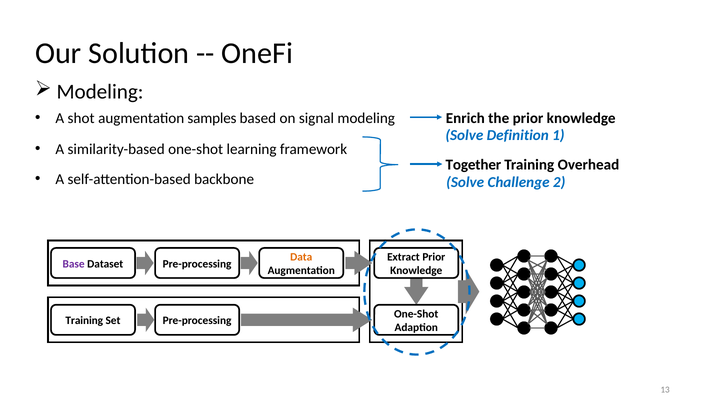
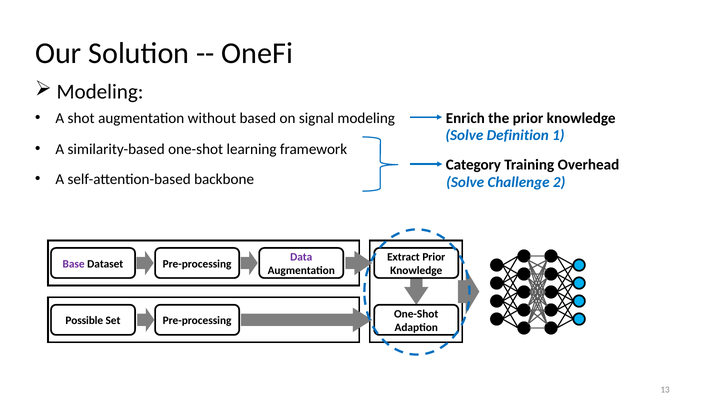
samples: samples -> without (212, 118)
Together: Together -> Category (473, 165)
Data colour: orange -> purple (301, 257)
Training: Training -> Possible (84, 320)
